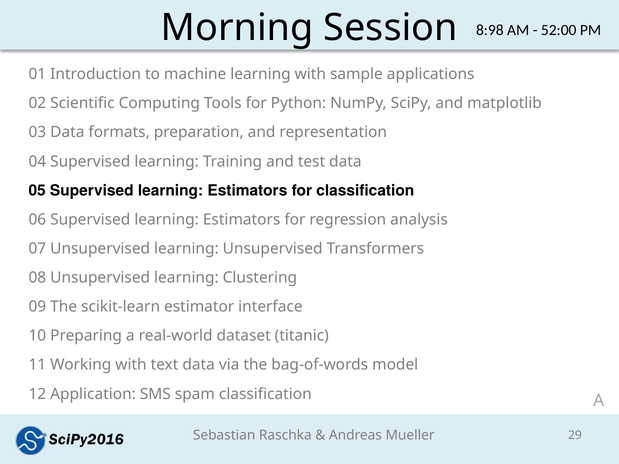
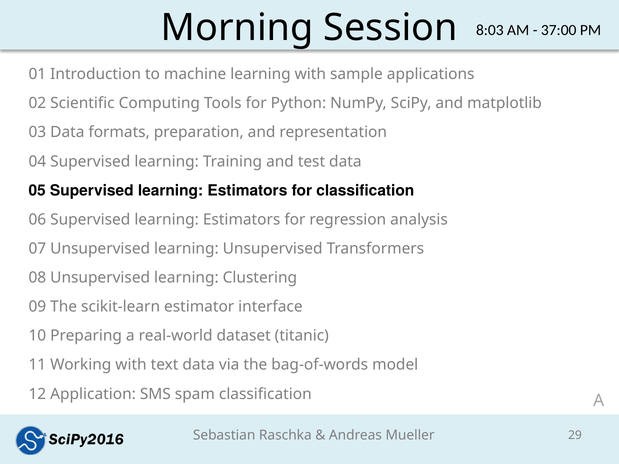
8:98: 8:98 -> 8:03 (490, 30)
52:00: 52:00 -> 37:00 (559, 30)
